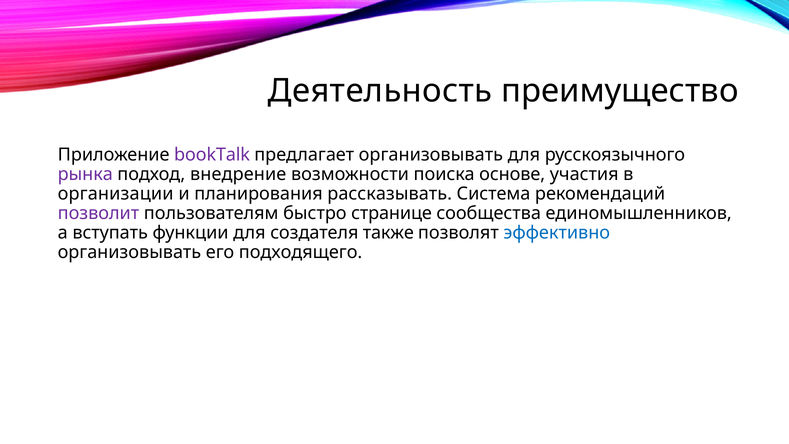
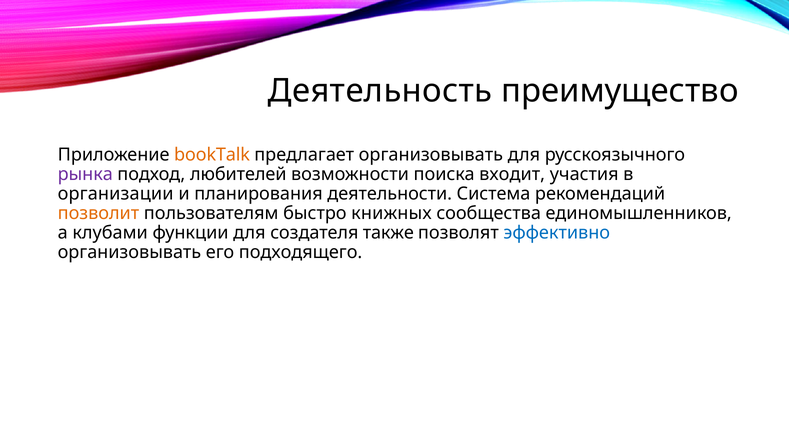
bookTalk colour: purple -> orange (212, 155)
внедрение: внедрение -> любителей (238, 174)
основе: основе -> входит (512, 174)
рассказывать: рассказывать -> деятельности (390, 194)
позволит colour: purple -> orange (98, 213)
странице: странице -> книжных (391, 213)
вступать: вступать -> клубами (110, 233)
